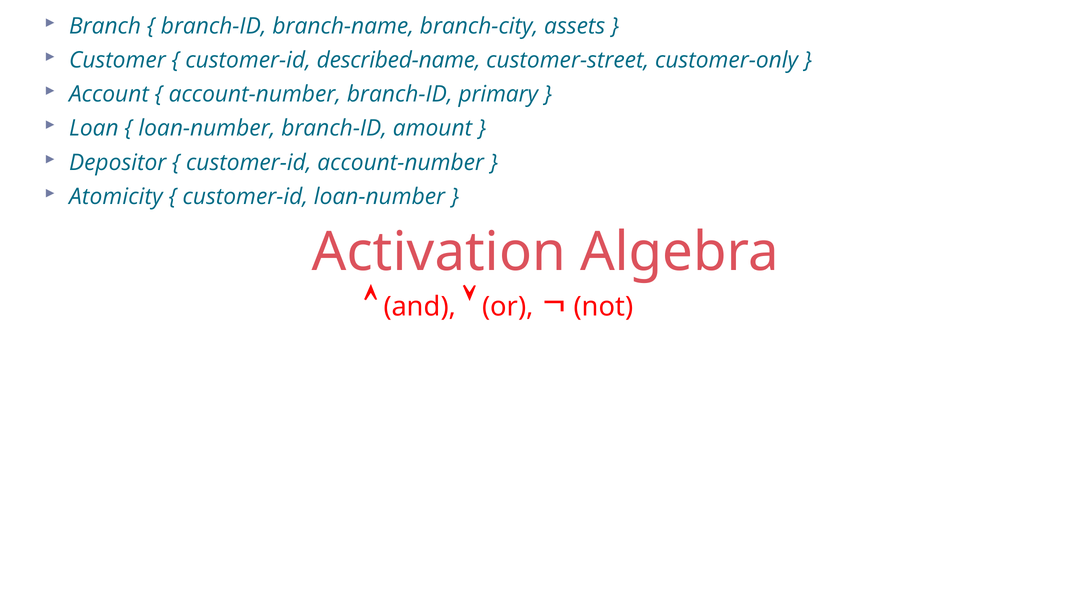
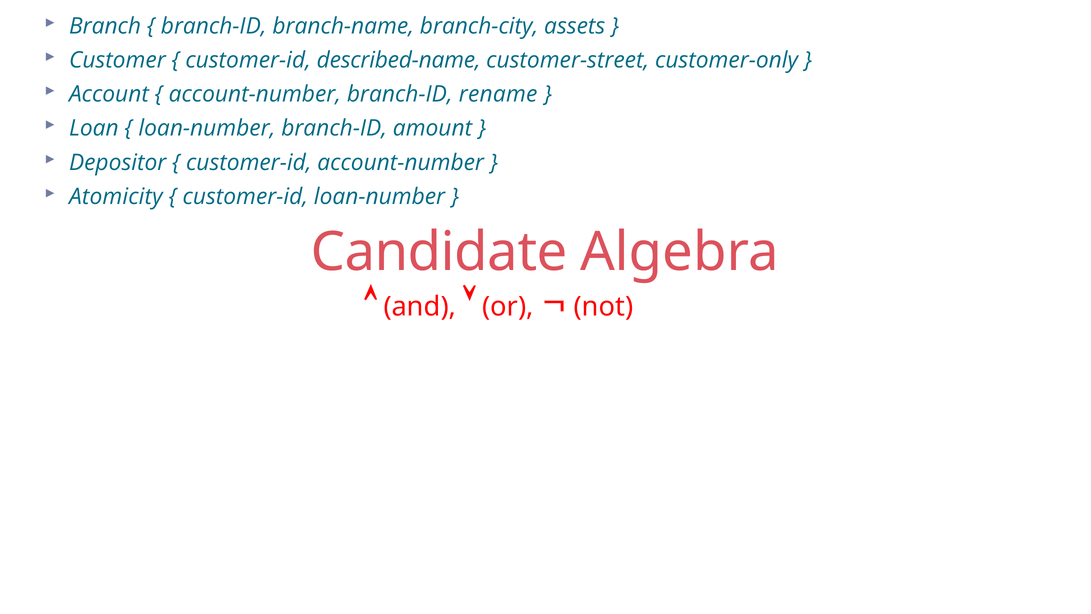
primary: primary -> rename (498, 94)
Activation: Activation -> Candidate (439, 252)
